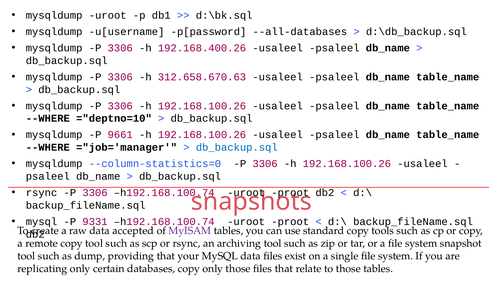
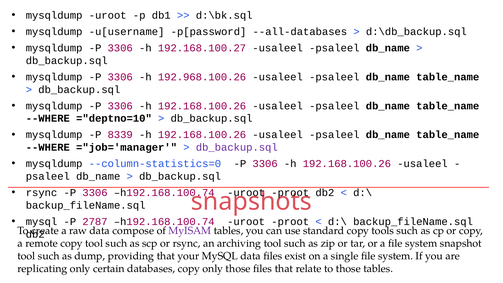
192.168.400.26: 192.168.400.26 -> 192.168.100.27 (202, 48)
312.658.670.63: 312.658.670.63 -> 192.968.100.26 (202, 77)
9661: 9661 -> 8339 (120, 135)
db_backup.sql colour: blue -> purple (237, 147)
9331: 9331 -> 2787 (95, 222)
accepted: accepted -> compose (133, 231)
